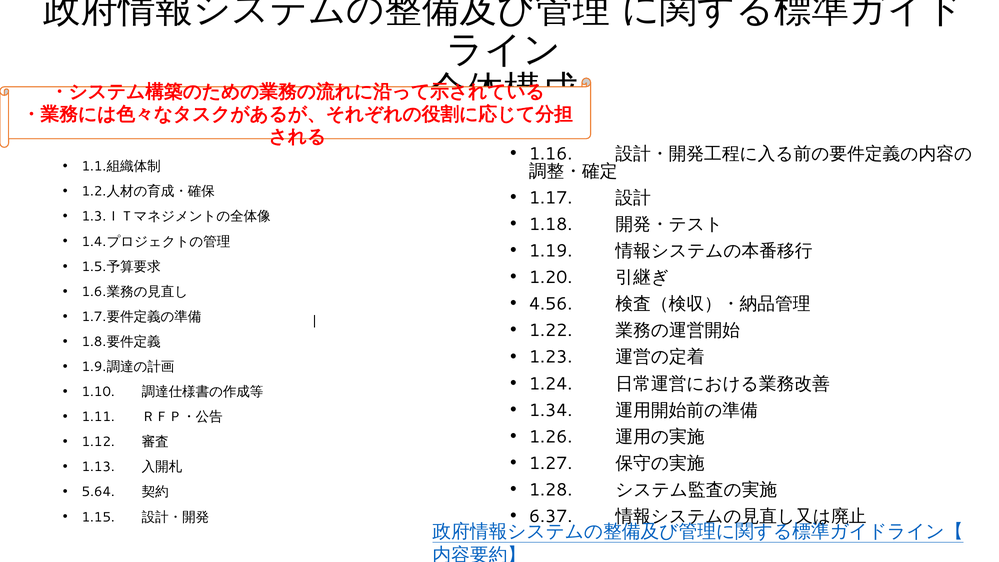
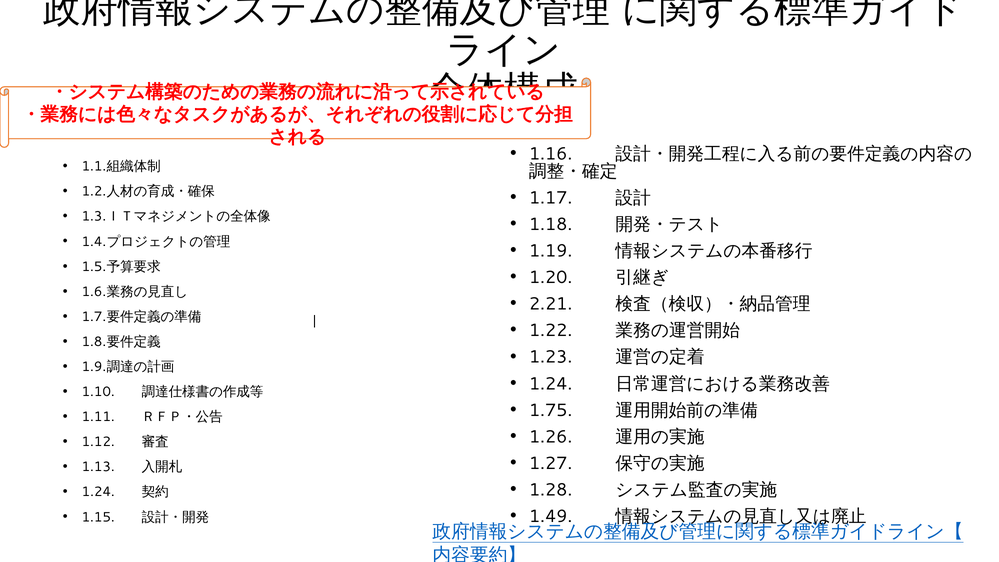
4.56: 4.56 -> 2.21 (551, 304)
1.34: 1.34 -> 1.75 (551, 410)
5.64: 5.64 -> 1.24 (98, 492)
6.37: 6.37 -> 1.49 (551, 516)
